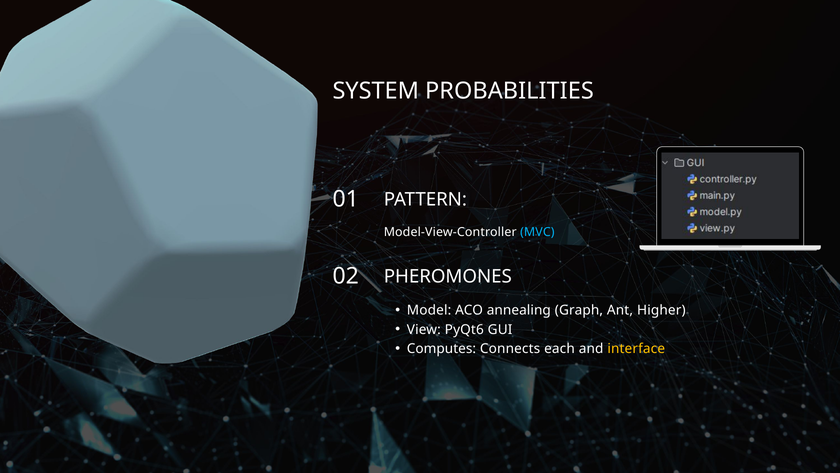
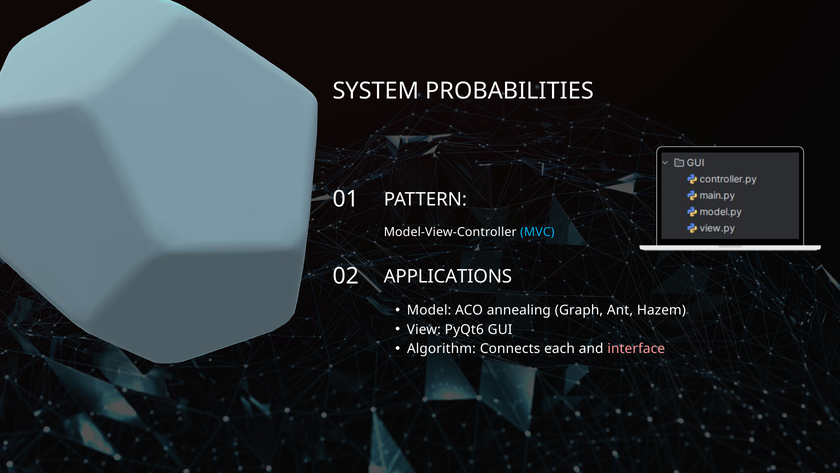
PHEROMONES: PHEROMONES -> APPLICATIONS (448, 276)
Higher: Higher -> Hazem (661, 310)
Computes: Computes -> Algorithm (441, 348)
interface colour: yellow -> pink (636, 348)
